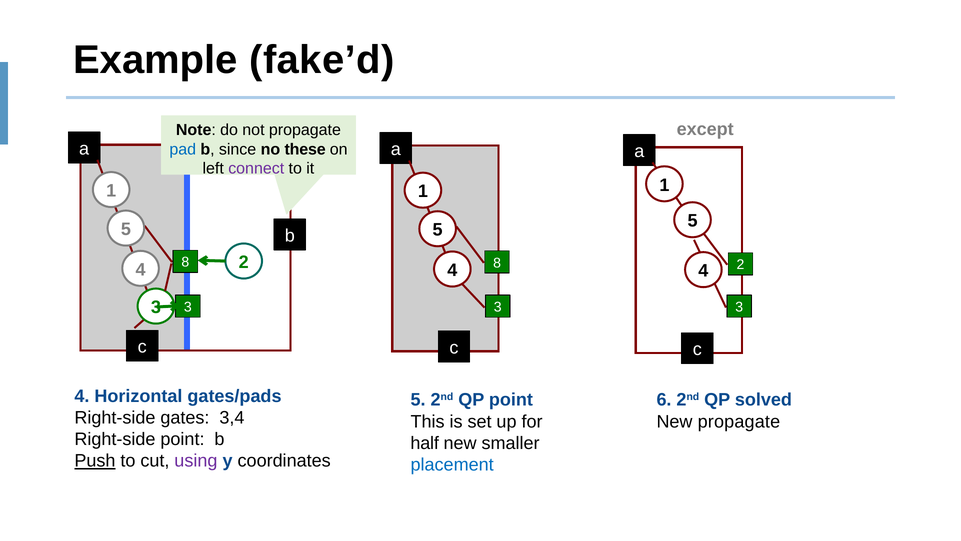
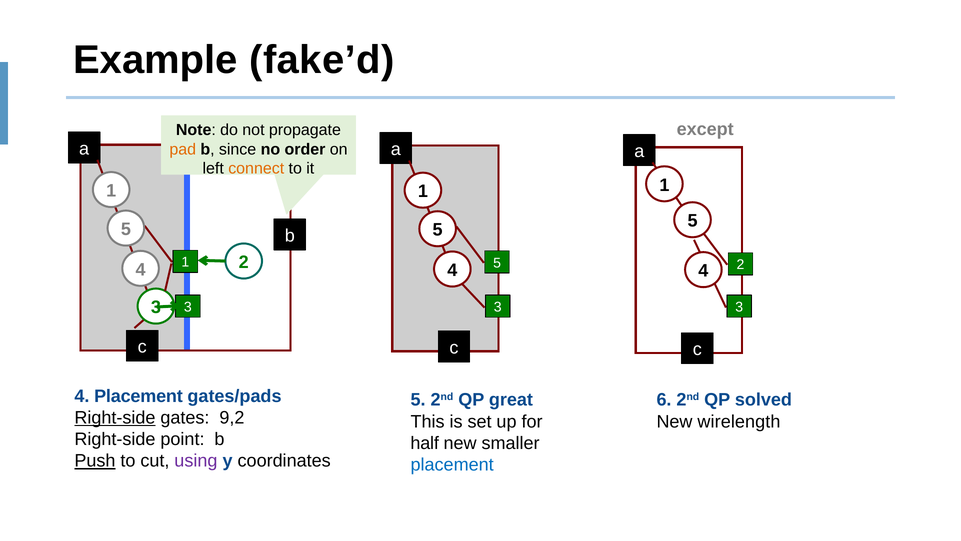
pad colour: blue -> orange (183, 149)
these: these -> order (305, 149)
connect colour: purple -> orange (256, 168)
8: 8 -> 1 (185, 262)
8: 8 -> 5 (497, 263)
4 Horizontal: Horizontal -> Placement (138, 396)
QP point: point -> great (511, 400)
Right-side underline: none -> present (115, 417)
3,4: 3,4 -> 9,2 (232, 417)
New propagate: propagate -> wirelength (739, 421)
